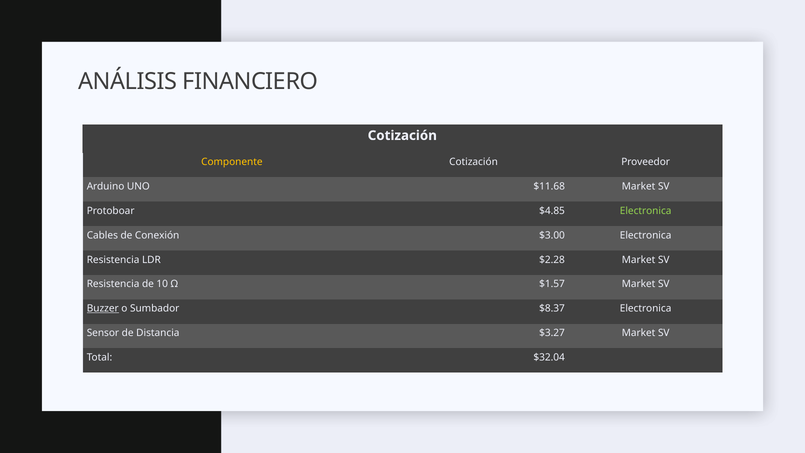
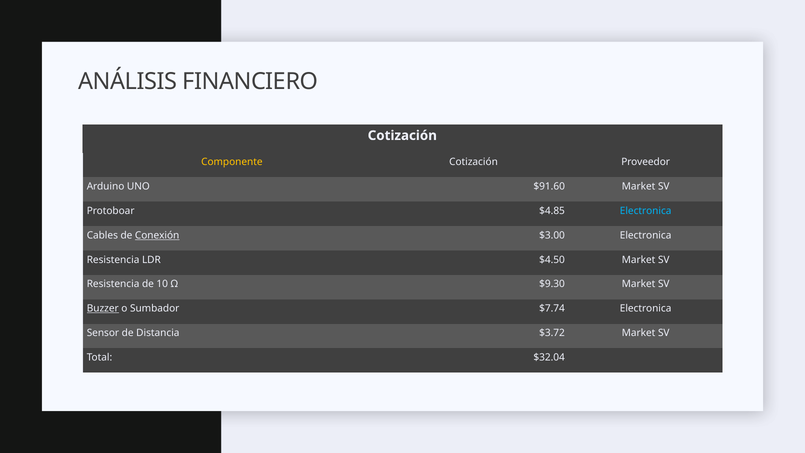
$11.68: $11.68 -> $91.60 (549, 186)
Electronica colour: light green -> light blue (646, 211)
Conexión underline: none -> present (157, 235)
$2.28: $2.28 -> $4.50 (552, 260)
$1.57: $1.57 -> $9.30 (552, 284)
$8.37: $8.37 -> $7.74 (552, 308)
$3.27: $3.27 -> $3.72 (552, 333)
